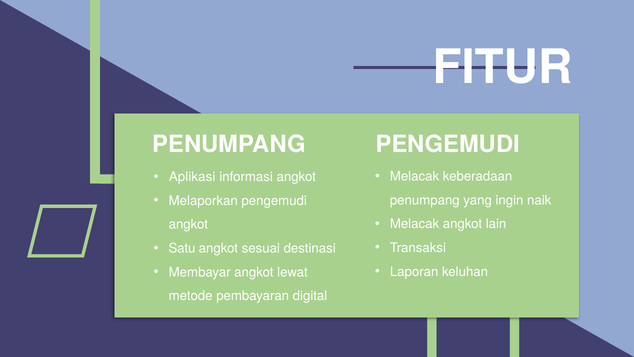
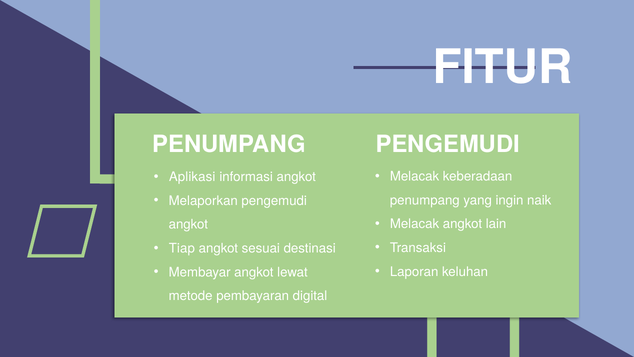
Satu: Satu -> Tiap (182, 248)
